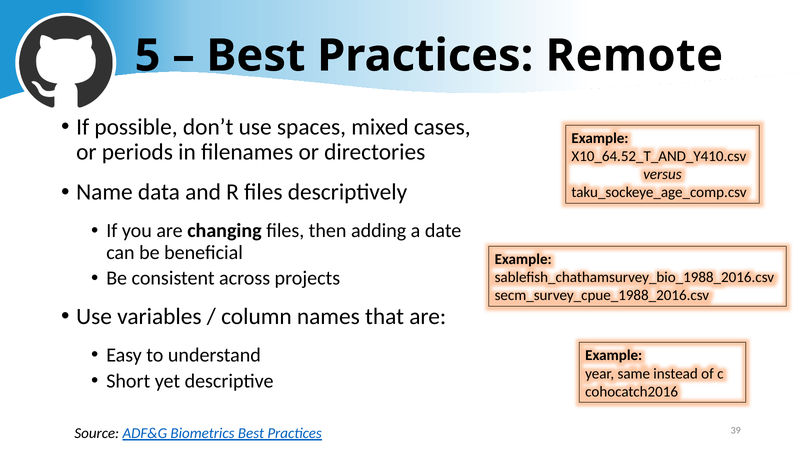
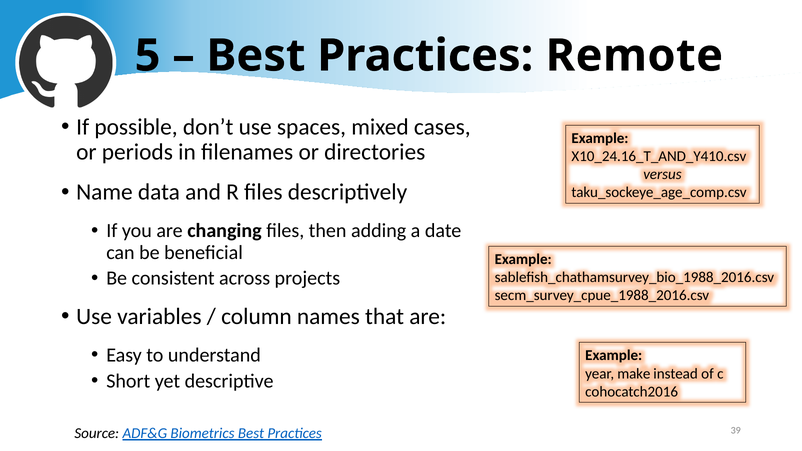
X10_64.52_T_AND_Y410.csv: X10_64.52_T_AND_Y410.csv -> X10_24.16_T_AND_Y410.csv (659, 156)
same: same -> make (634, 374)
